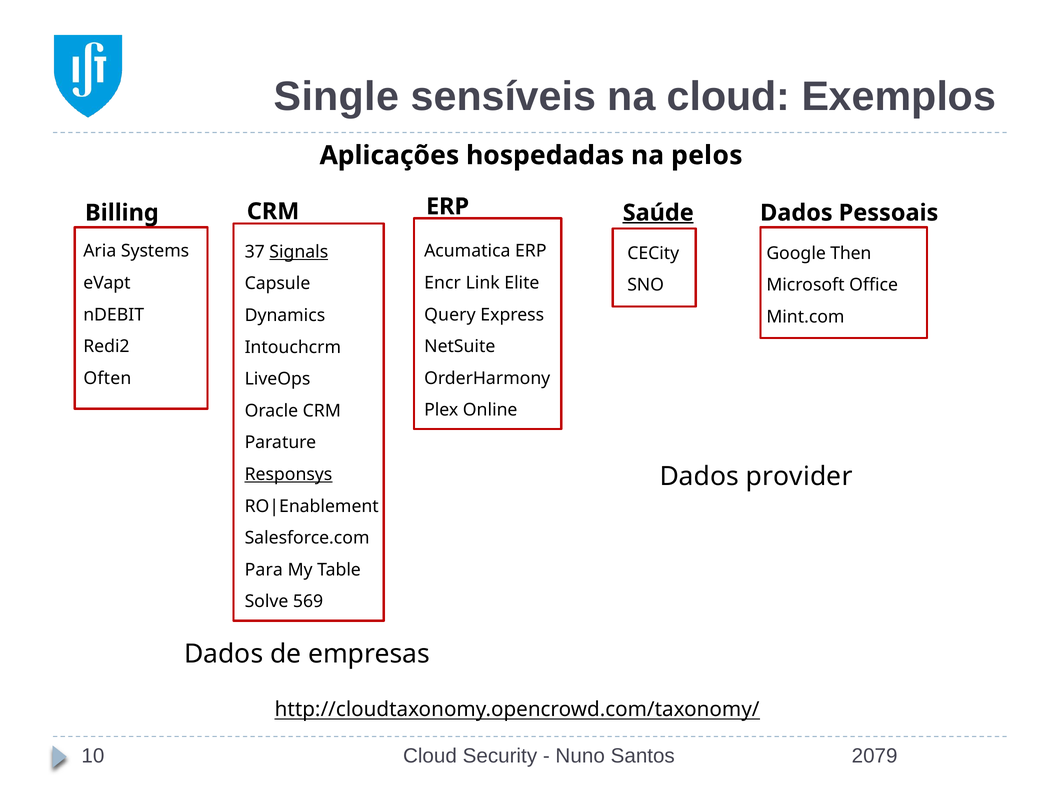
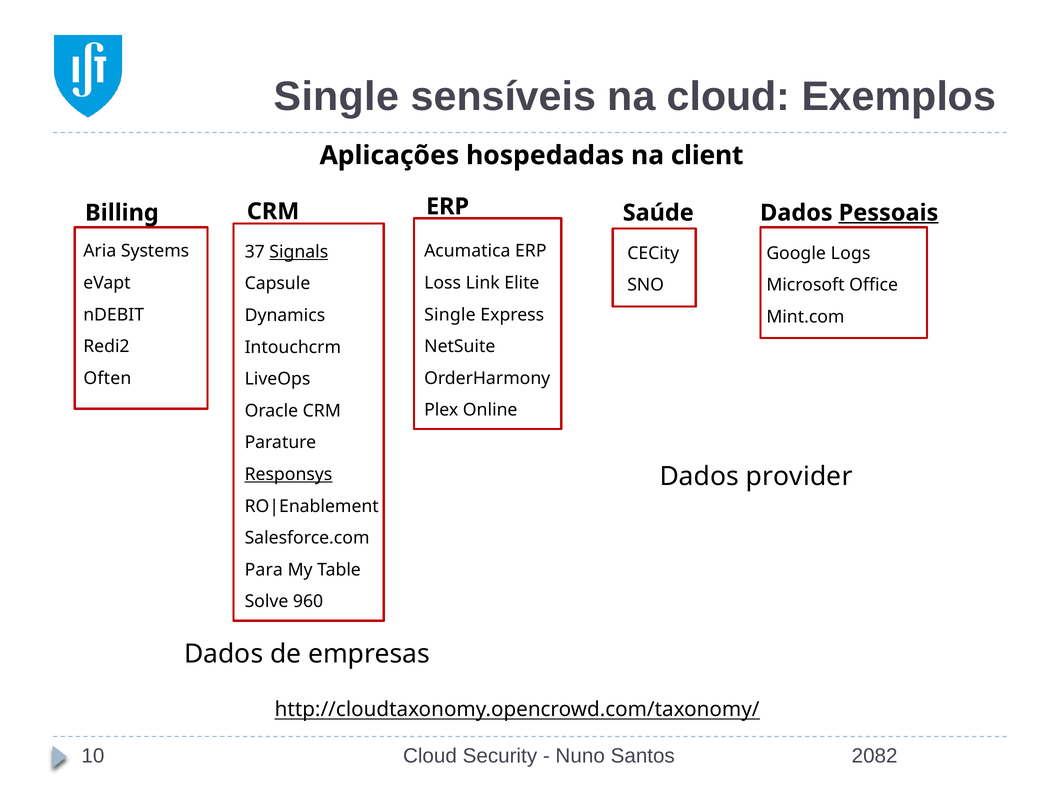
pelos: pelos -> client (707, 155)
Saúde underline: present -> none (658, 213)
Pessoais underline: none -> present (889, 213)
Then: Then -> Logs (851, 253)
Encr: Encr -> Loss (443, 283)
Query: Query -> Single (450, 315)
569: 569 -> 960 (308, 602)
2079: 2079 -> 2082 (875, 756)
